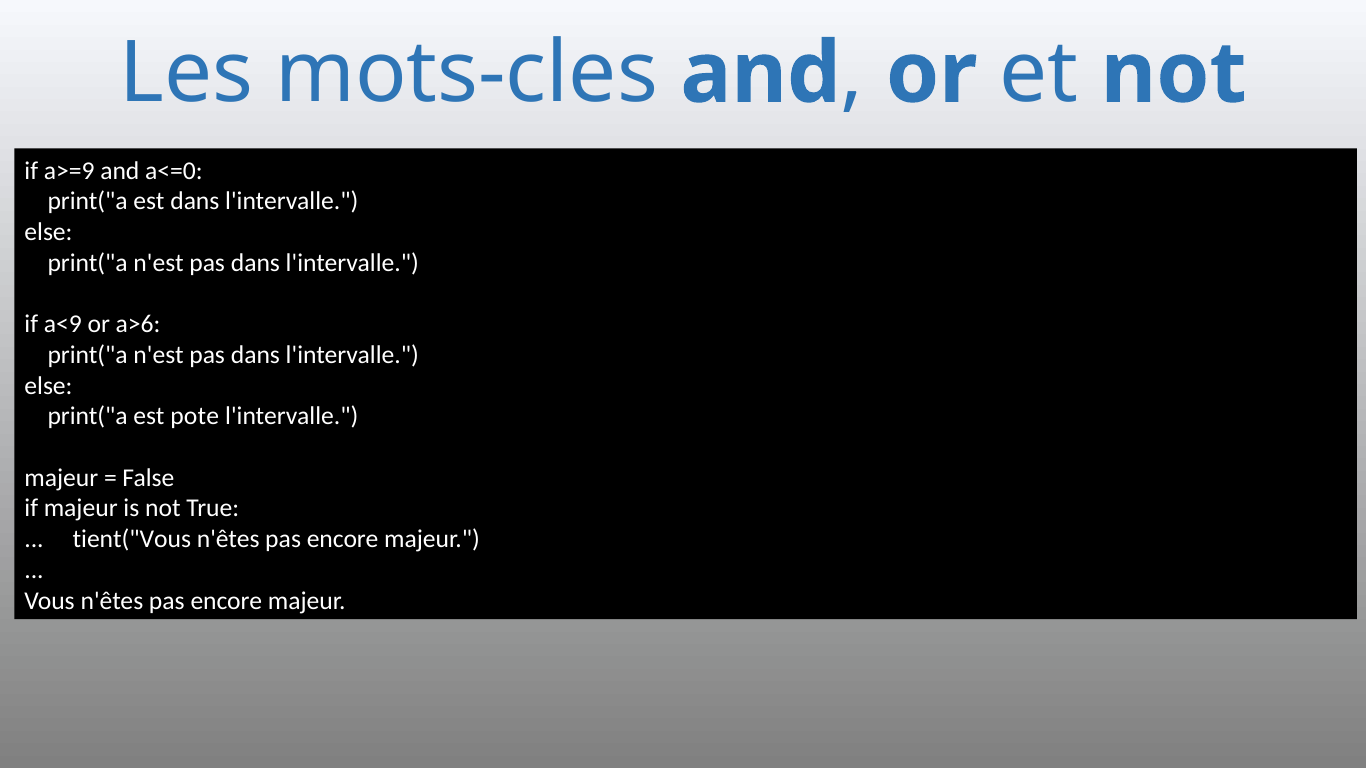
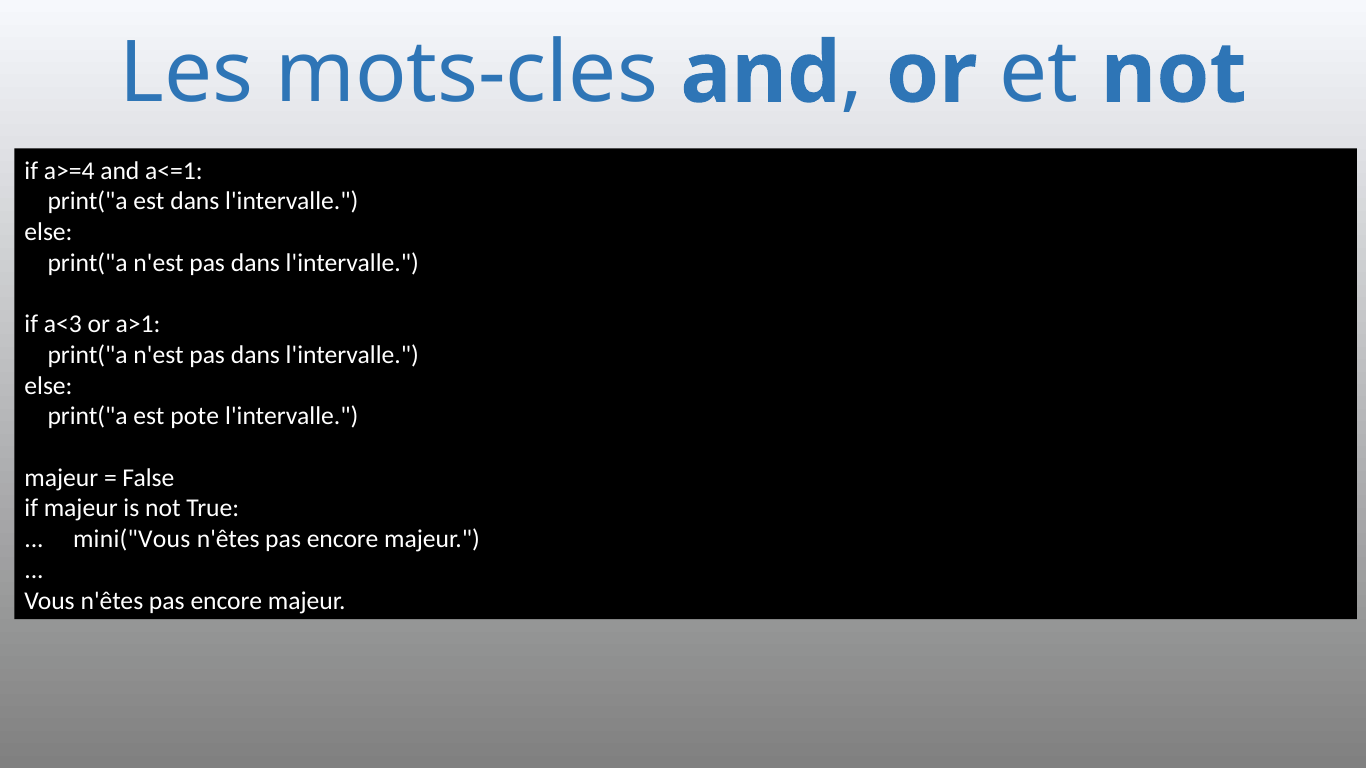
a>=9: a>=9 -> a>=4 (69, 171)
a<=0: a<=0 -> a<=1 (174, 171)
a<9: a<9 -> a<3 (63, 324)
a>6: a>6 -> a>1 (138, 324)
tient("Vous: tient("Vous -> mini("Vous (132, 539)
